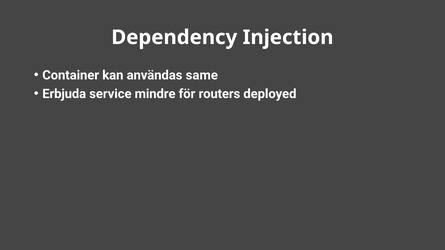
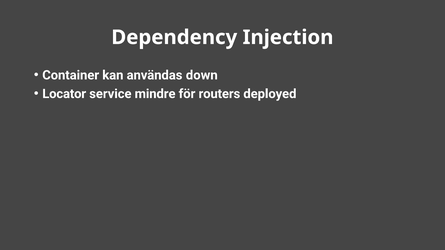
same: same -> down (202, 75)
Erbjuda: Erbjuda -> Locator (64, 94)
